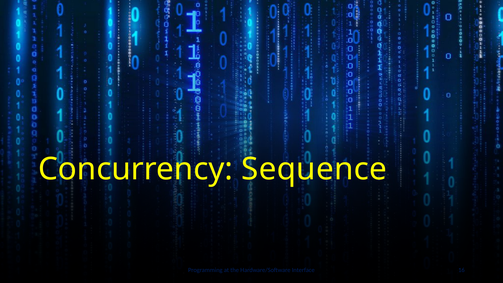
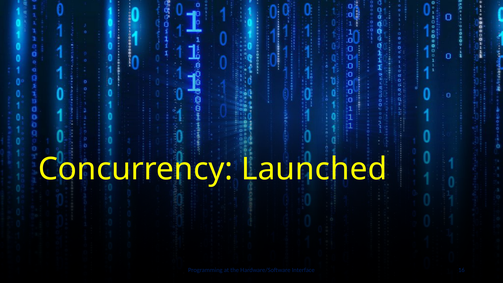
Sequence: Sequence -> Launched (314, 169)
